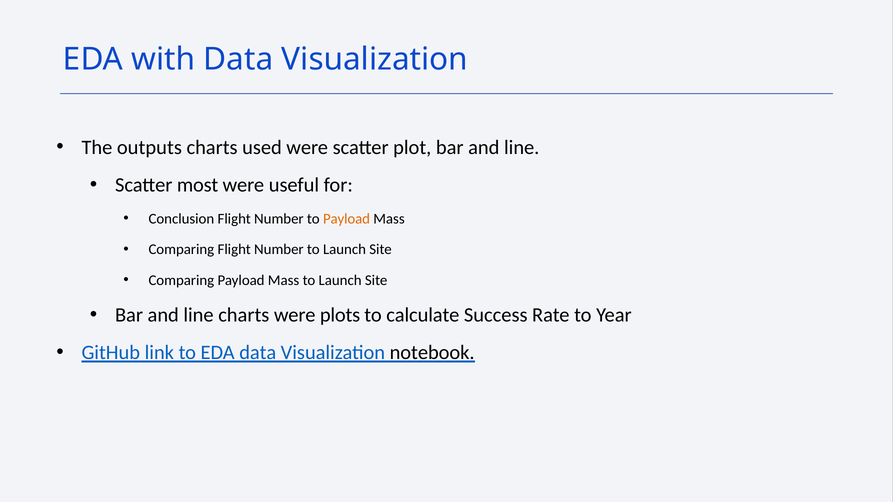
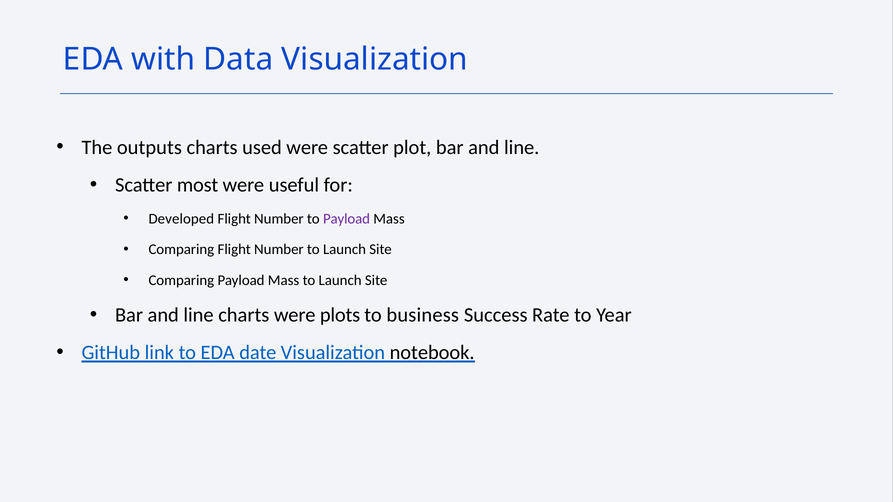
Conclusion: Conclusion -> Developed (181, 219)
Payload colour: orange -> purple (347, 219)
calculate: calculate -> business (423, 315)
EDA data: data -> date (258, 353)
